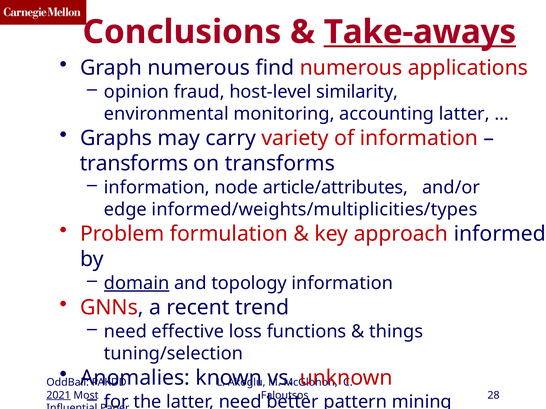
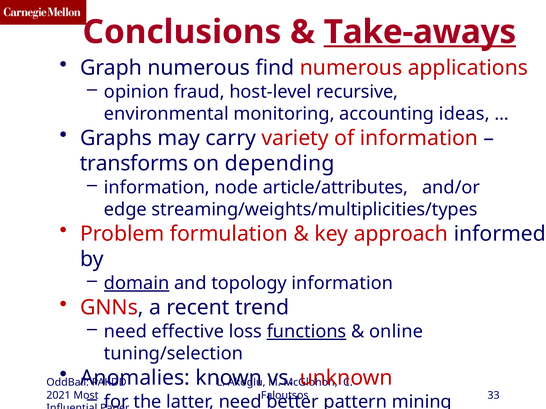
similarity: similarity -> recursive (357, 92)
accounting latter: latter -> ideas (464, 114)
on transforms: transforms -> depending (280, 164)
informed/weights/multiplicities/types: informed/weights/multiplicities/types -> streaming/weights/multiplicities/types (315, 210)
functions underline: none -> present (307, 332)
things: things -> online (396, 332)
2021 underline: present -> none (59, 396)
28: 28 -> 33 (494, 396)
